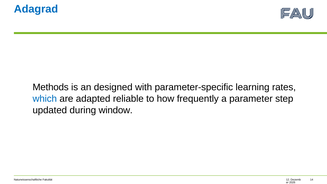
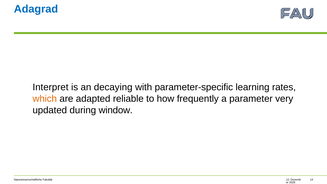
Methods: Methods -> Interpret (51, 87)
designed: designed -> decaying (113, 87)
which colour: blue -> orange (45, 99)
step: step -> very (284, 99)
